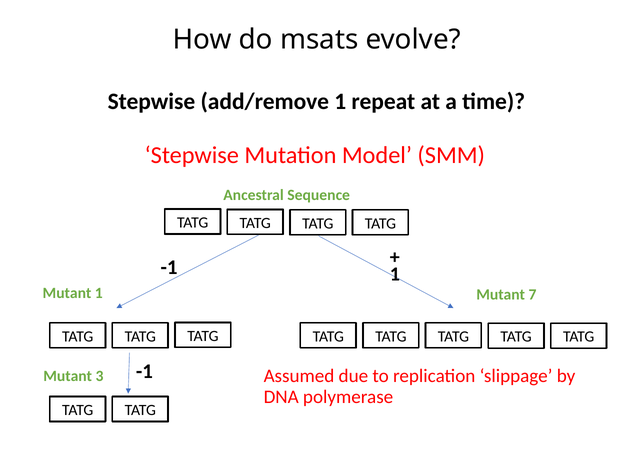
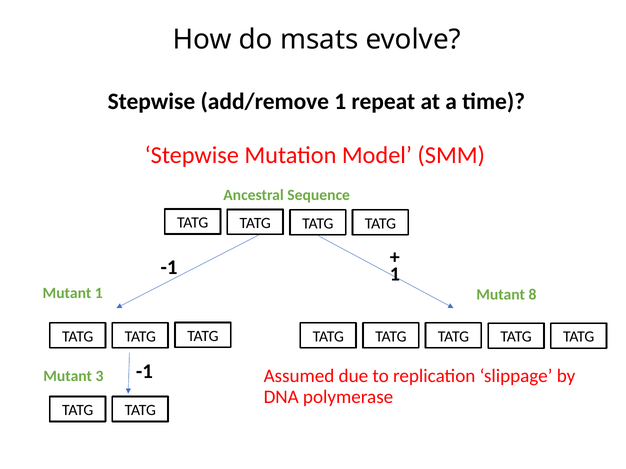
7: 7 -> 8 (532, 295)
